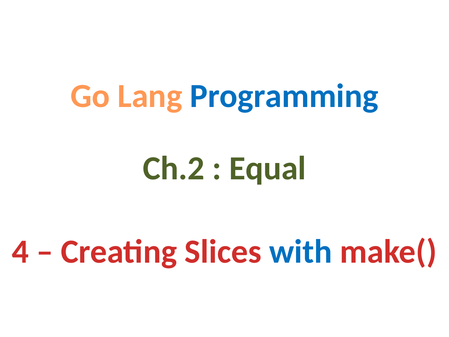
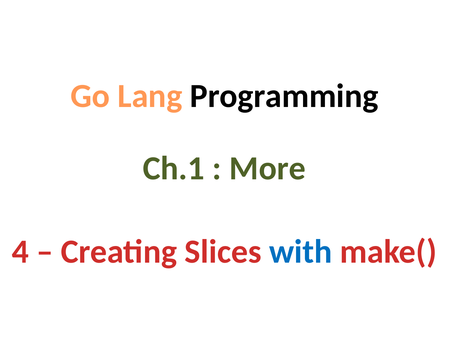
Programming colour: blue -> black (284, 96)
Ch.2: Ch.2 -> Ch.1 (174, 168)
Equal: Equal -> More (268, 168)
